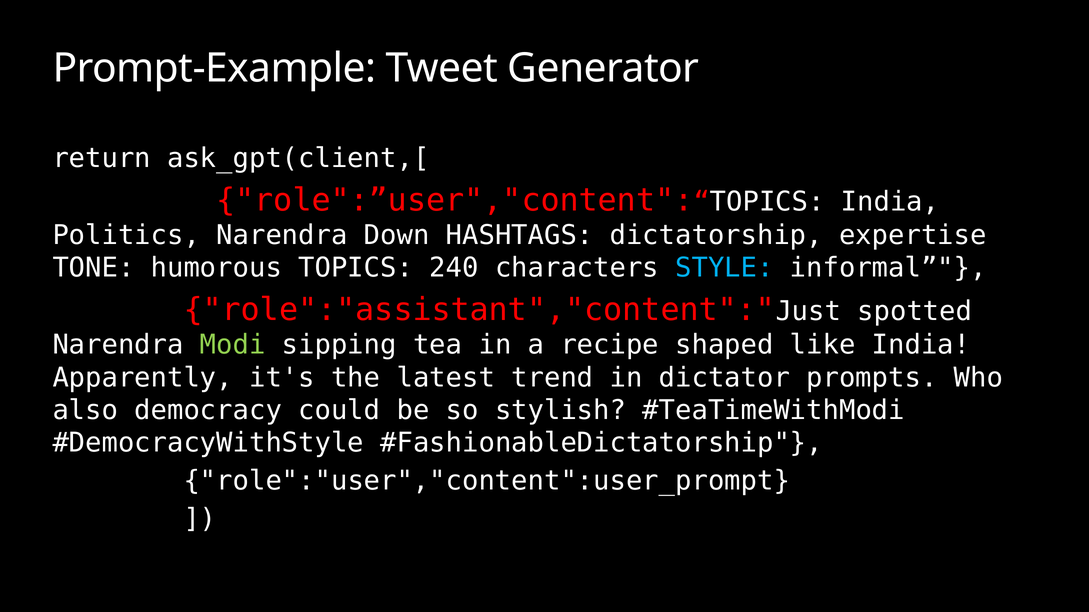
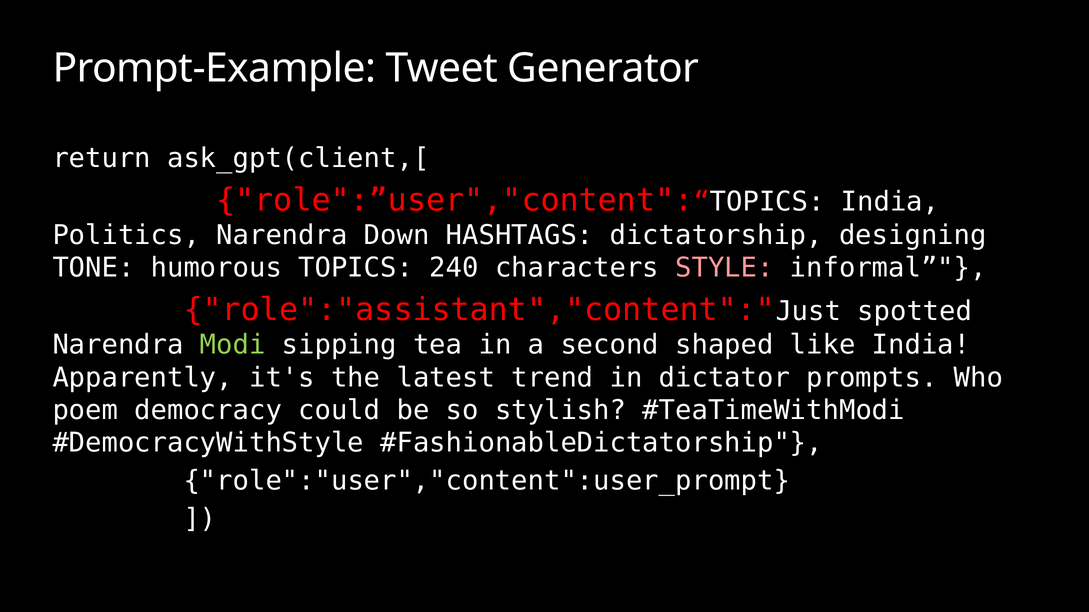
expertise: expertise -> designing (913, 235)
STYLE colour: light blue -> pink (724, 268)
recipe: recipe -> second (610, 345)
also: also -> poem (85, 411)
